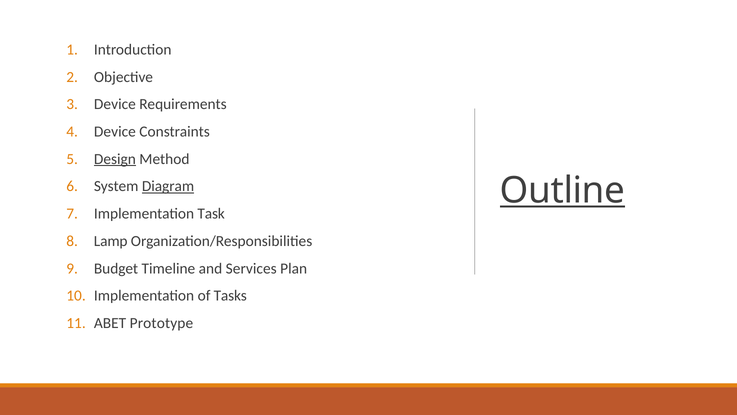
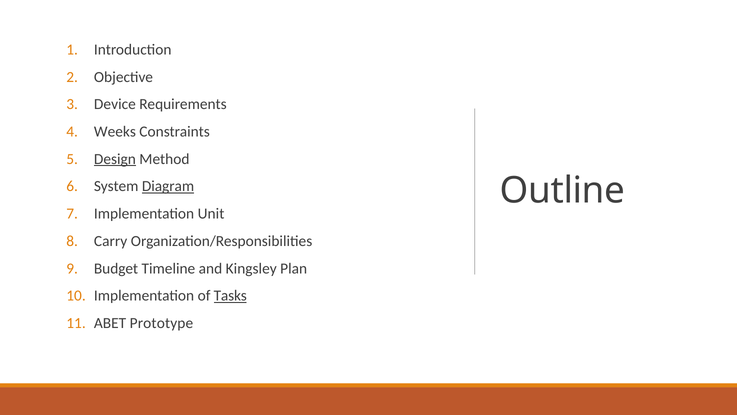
Device: Device -> Weeks (115, 132)
Outline underline: present -> none (562, 190)
Task: Task -> Unit (211, 214)
Lamp: Lamp -> Carry (111, 241)
Services: Services -> Kingsley (251, 268)
Tasks underline: none -> present (230, 296)
